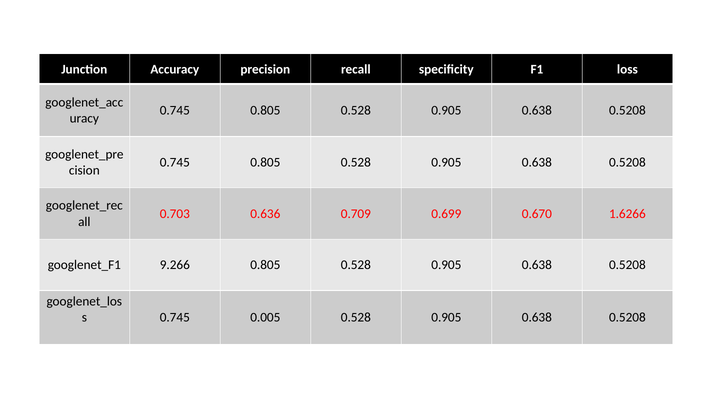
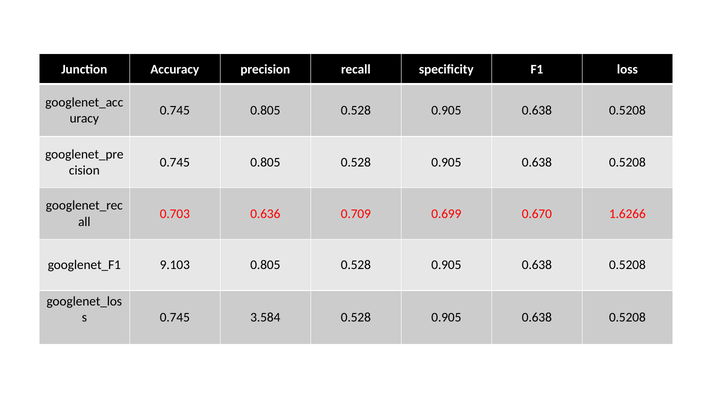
9.266: 9.266 -> 9.103 (175, 265)
0.005: 0.005 -> 3.584 (265, 318)
